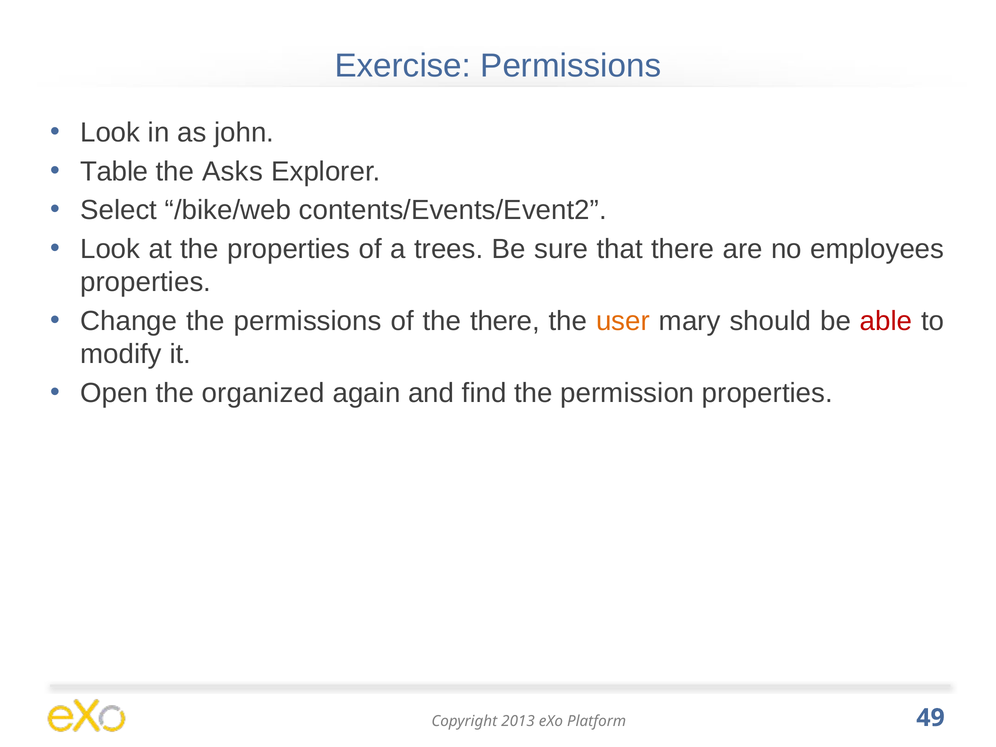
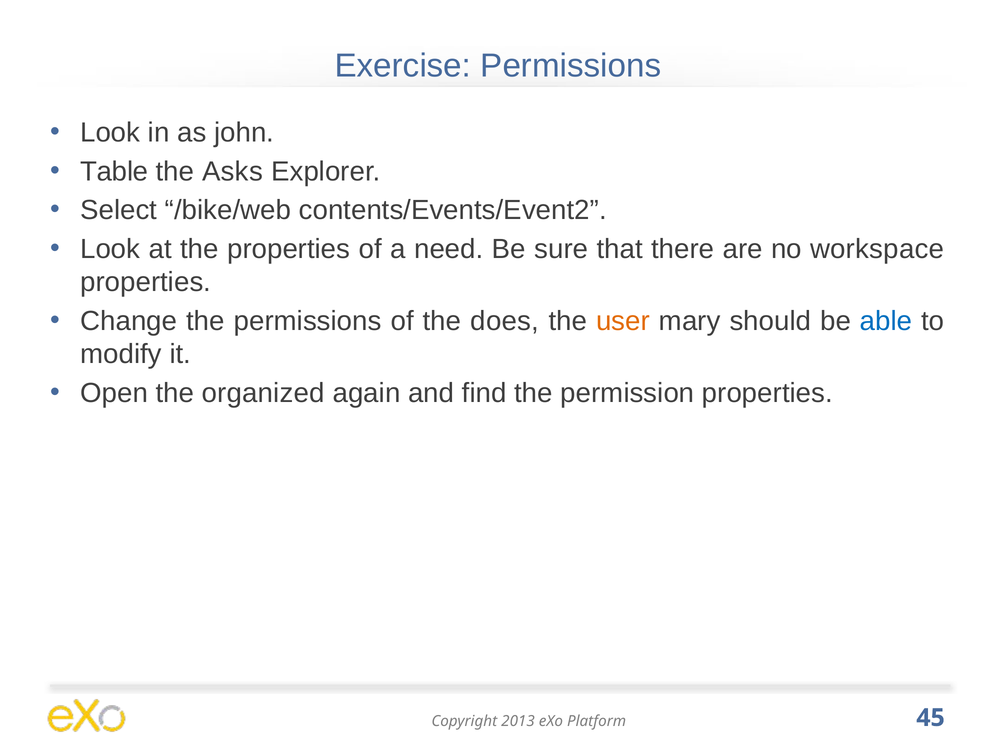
trees: trees -> need (449, 249)
employees: employees -> workspace (877, 249)
the there: there -> does (505, 321)
able colour: red -> blue (886, 321)
49: 49 -> 45 (931, 718)
